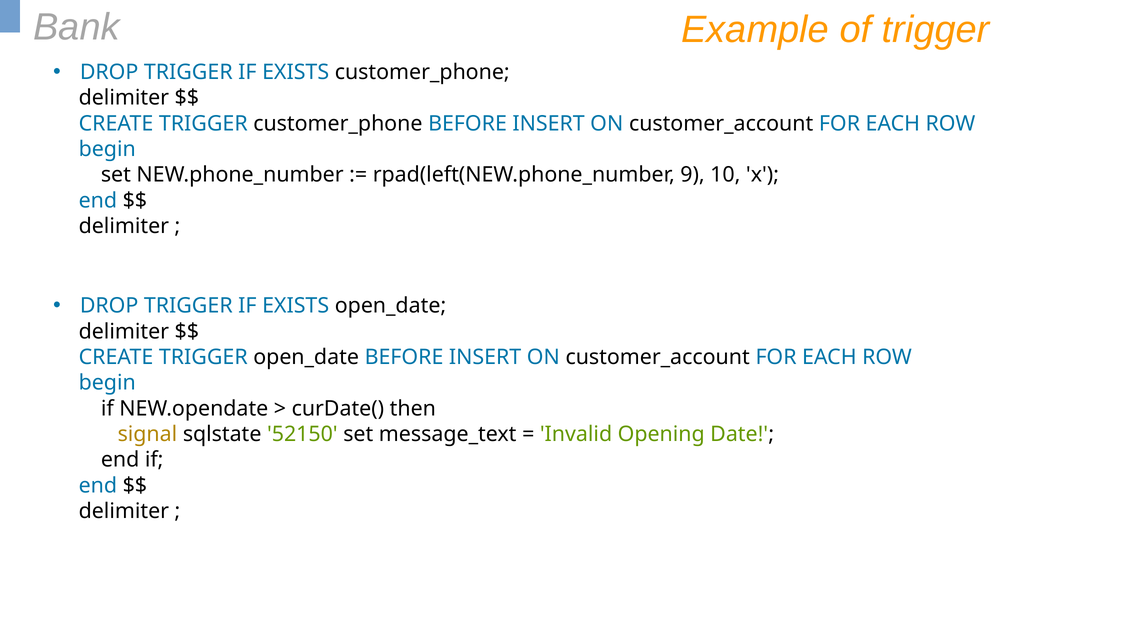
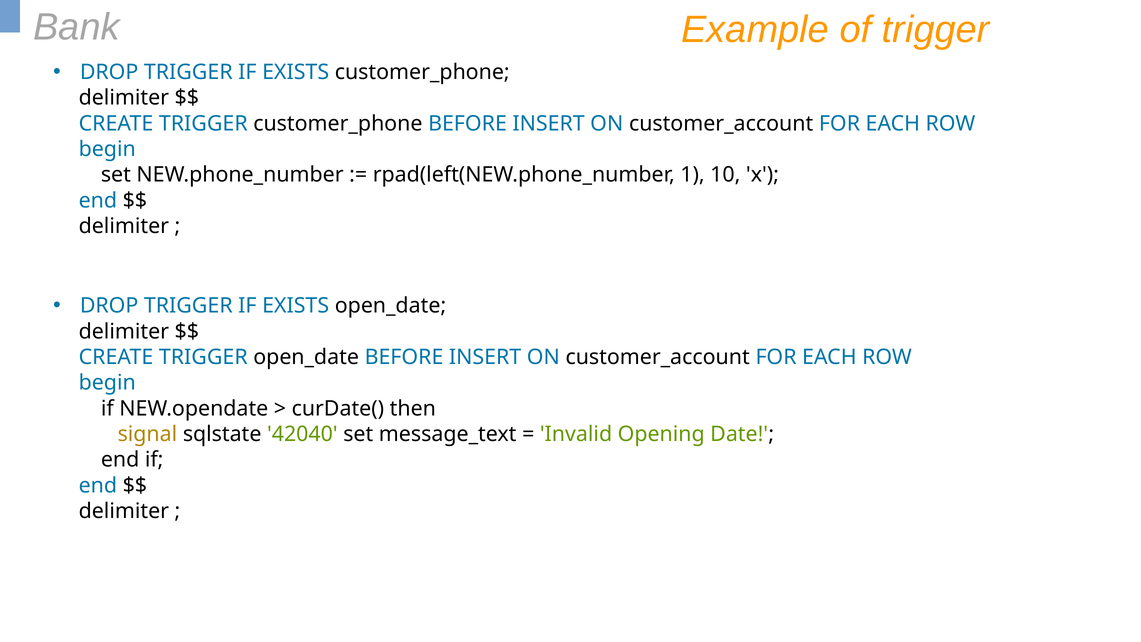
9: 9 -> 1 (693, 175)
52150: 52150 -> 42040 (302, 434)
